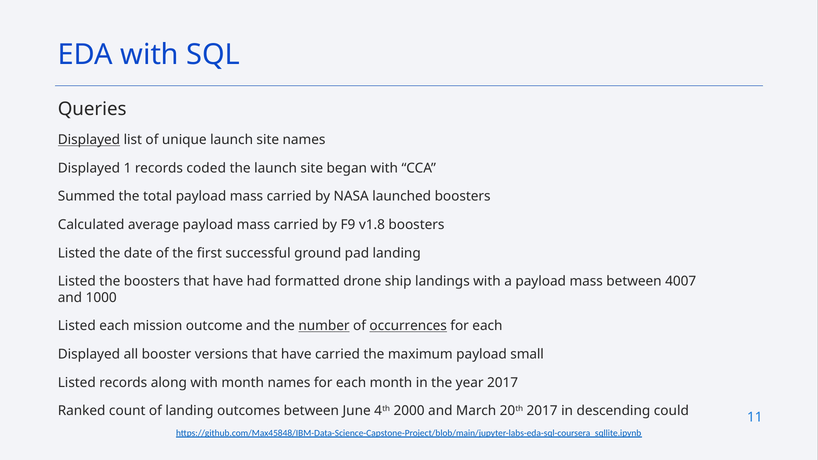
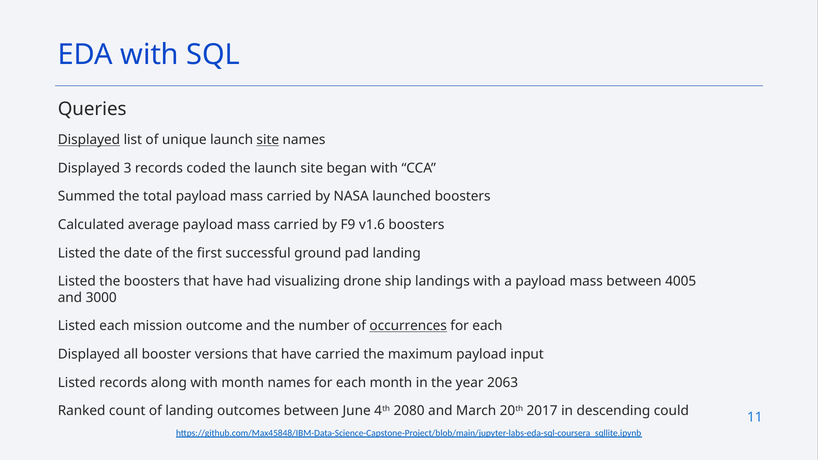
site underline: none -> present (268, 140)
1: 1 -> 3 (128, 168)
v1.8: v1.8 -> v1.6 (372, 225)
formatted: formatted -> visualizing (307, 281)
4007: 4007 -> 4005 (681, 281)
1000: 1000 -> 3000 (101, 298)
number underline: present -> none (324, 326)
small: small -> input (527, 354)
year 2017: 2017 -> 2063 (503, 383)
2000: 2000 -> 2080 (409, 411)
